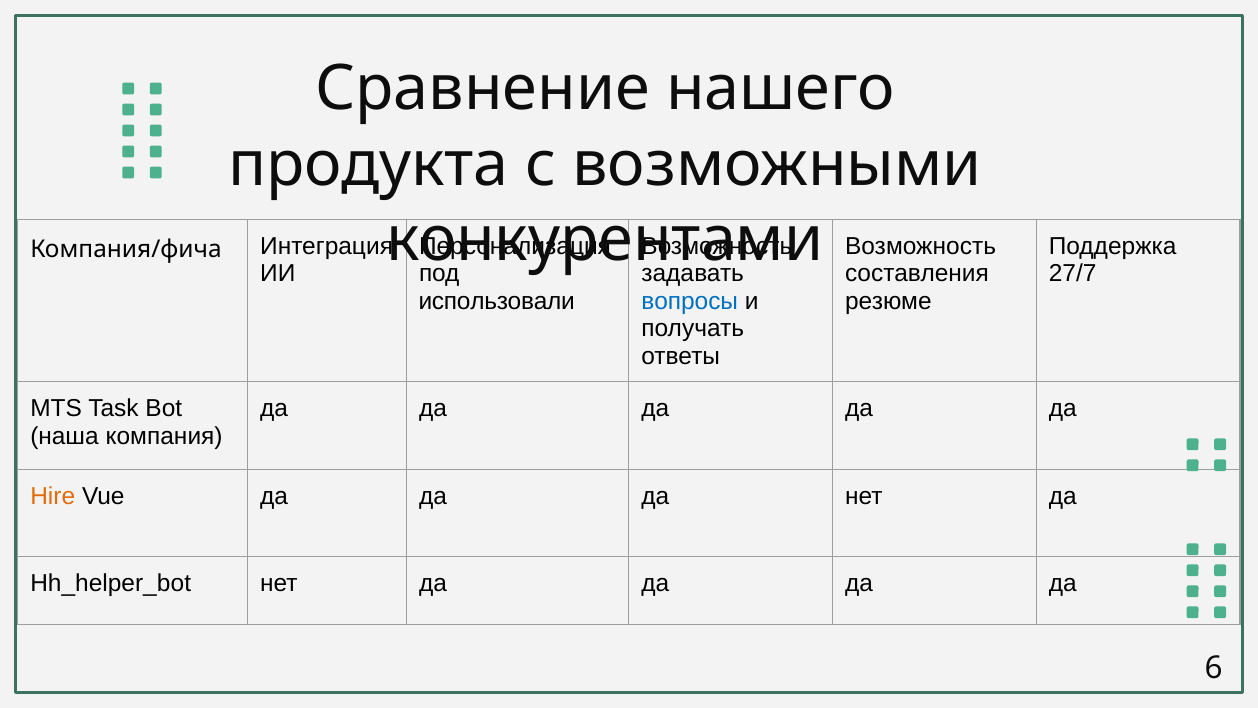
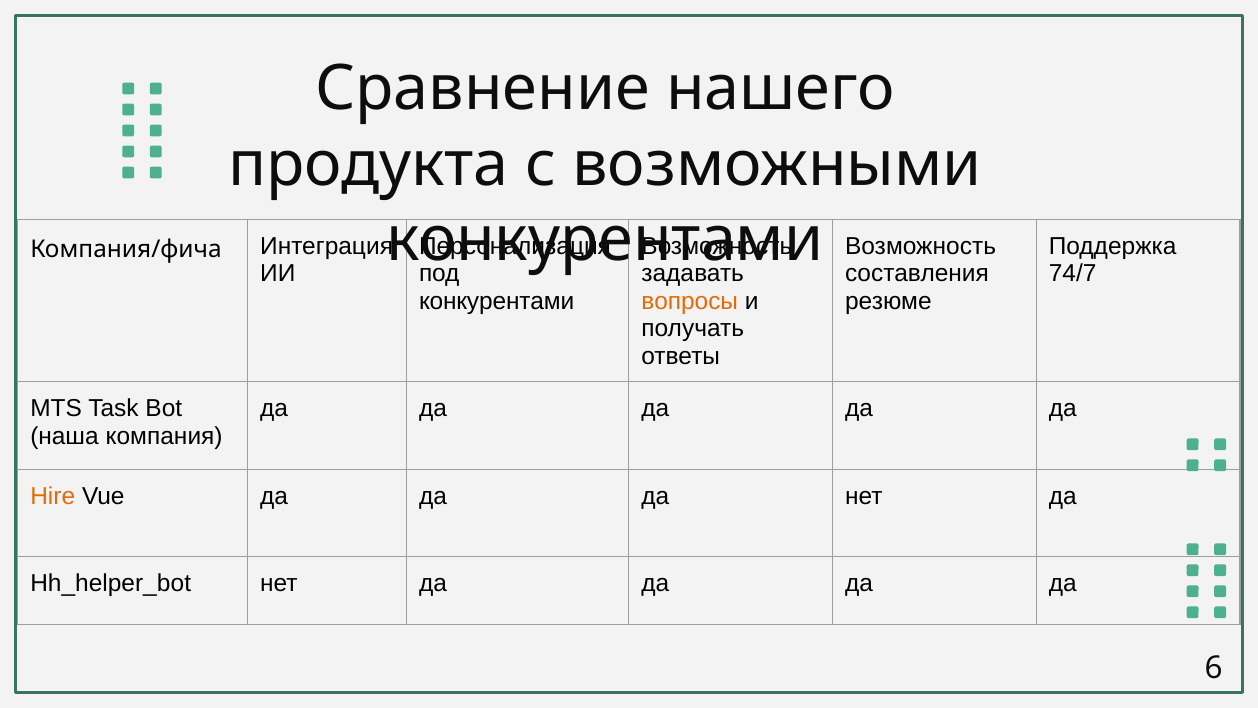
27/7: 27/7 -> 74/7 (1073, 273)
использовали: использовали -> конкурентами (497, 301)
вопросы colour: blue -> orange (690, 301)
